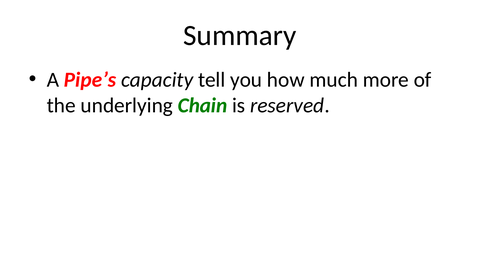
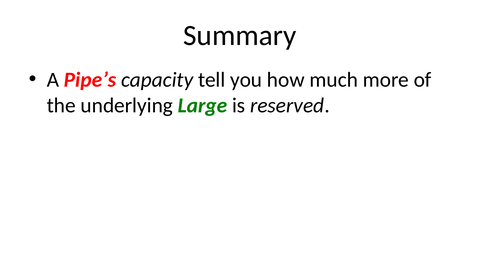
Chain: Chain -> Large (203, 105)
